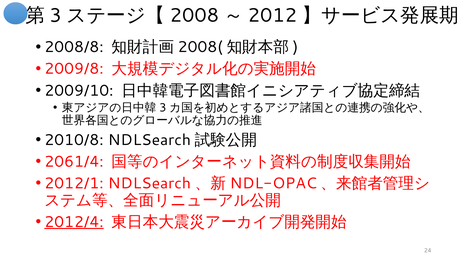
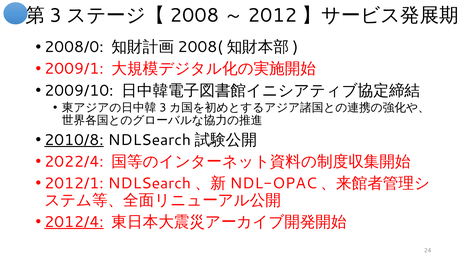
2008/8: 2008/8 -> 2008/0 (74, 47)
2009/8: 2009/8 -> 2009/1 (74, 69)
2010/8 underline: none -> present (74, 140)
2061/4: 2061/4 -> 2022/4 (74, 161)
